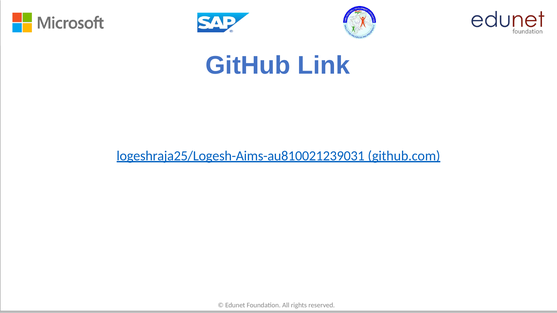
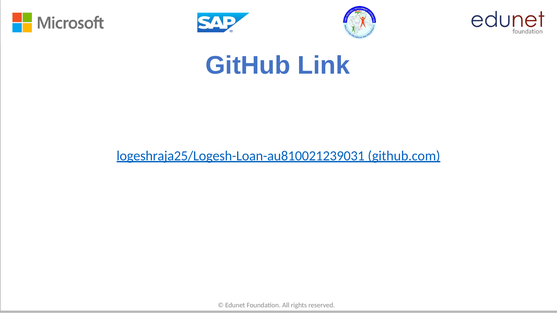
logeshraja25/Logesh-Aims-au810021239031: logeshraja25/Logesh-Aims-au810021239031 -> logeshraja25/Logesh-Loan-au810021239031 (241, 156)
